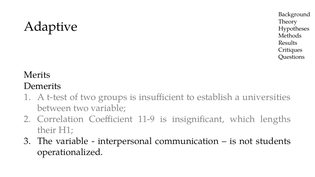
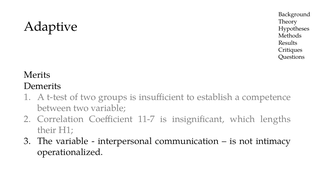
universities: universities -> competence (267, 97)
11-9: 11-9 -> 11-7 (146, 119)
students: students -> intimacy (273, 141)
